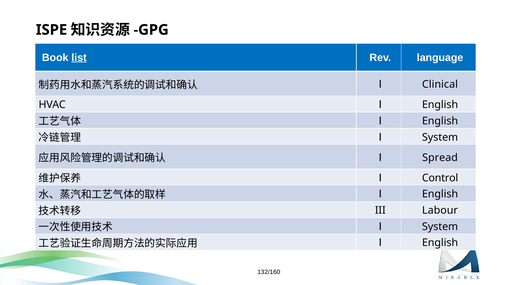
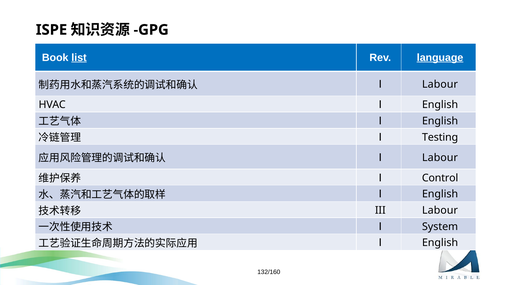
language underline: none -> present (440, 58)
Clinical: Clinical -> Labour (440, 85)
System: System -> Testing (440, 138)
Spread: Spread -> Labour (440, 158)
